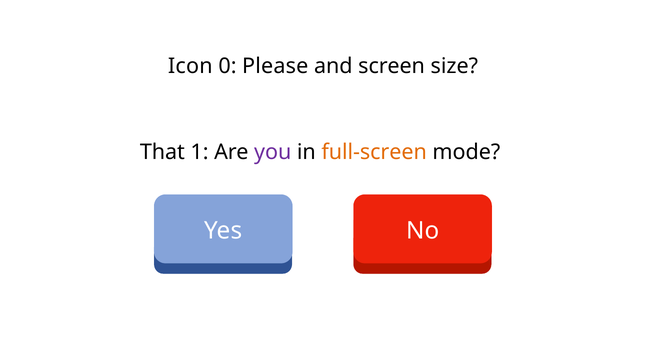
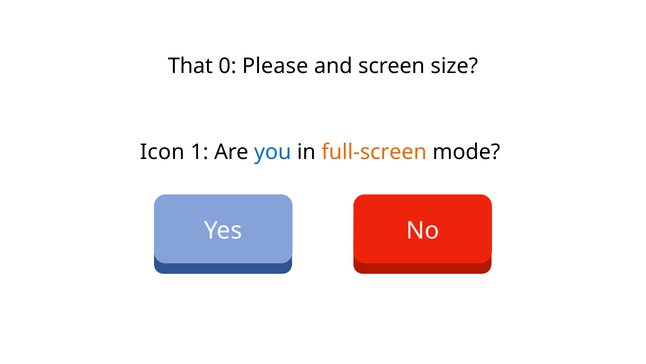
Icon: Icon -> That (190, 66)
That: That -> Icon (162, 152)
you colour: purple -> blue (273, 152)
